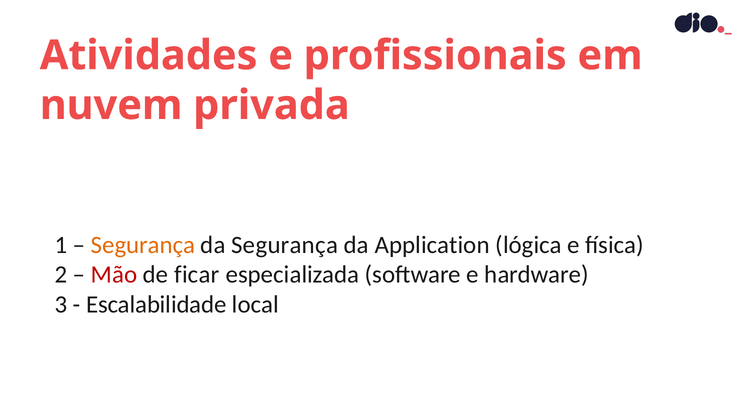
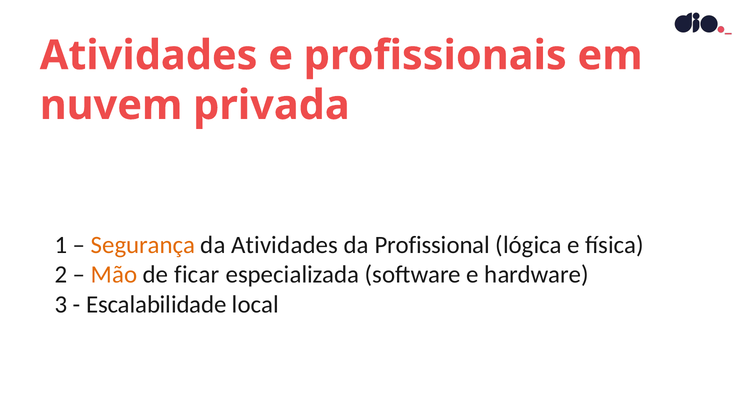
da Segurança: Segurança -> Atividades (285, 245)
Application: Application -> Profissional (432, 245)
Mão colour: red -> orange (114, 275)
